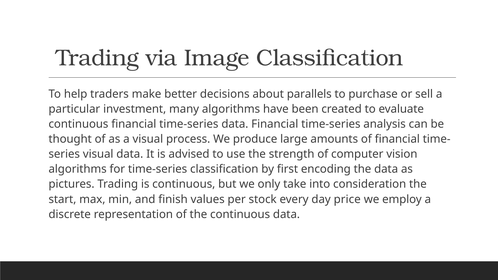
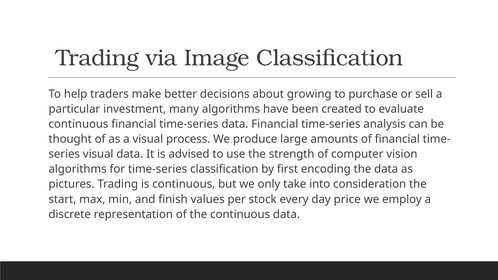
parallels: parallels -> growing (309, 94)
